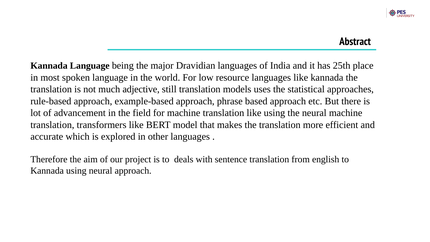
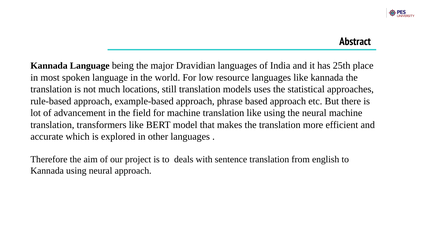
adjective: adjective -> locations (141, 89)
